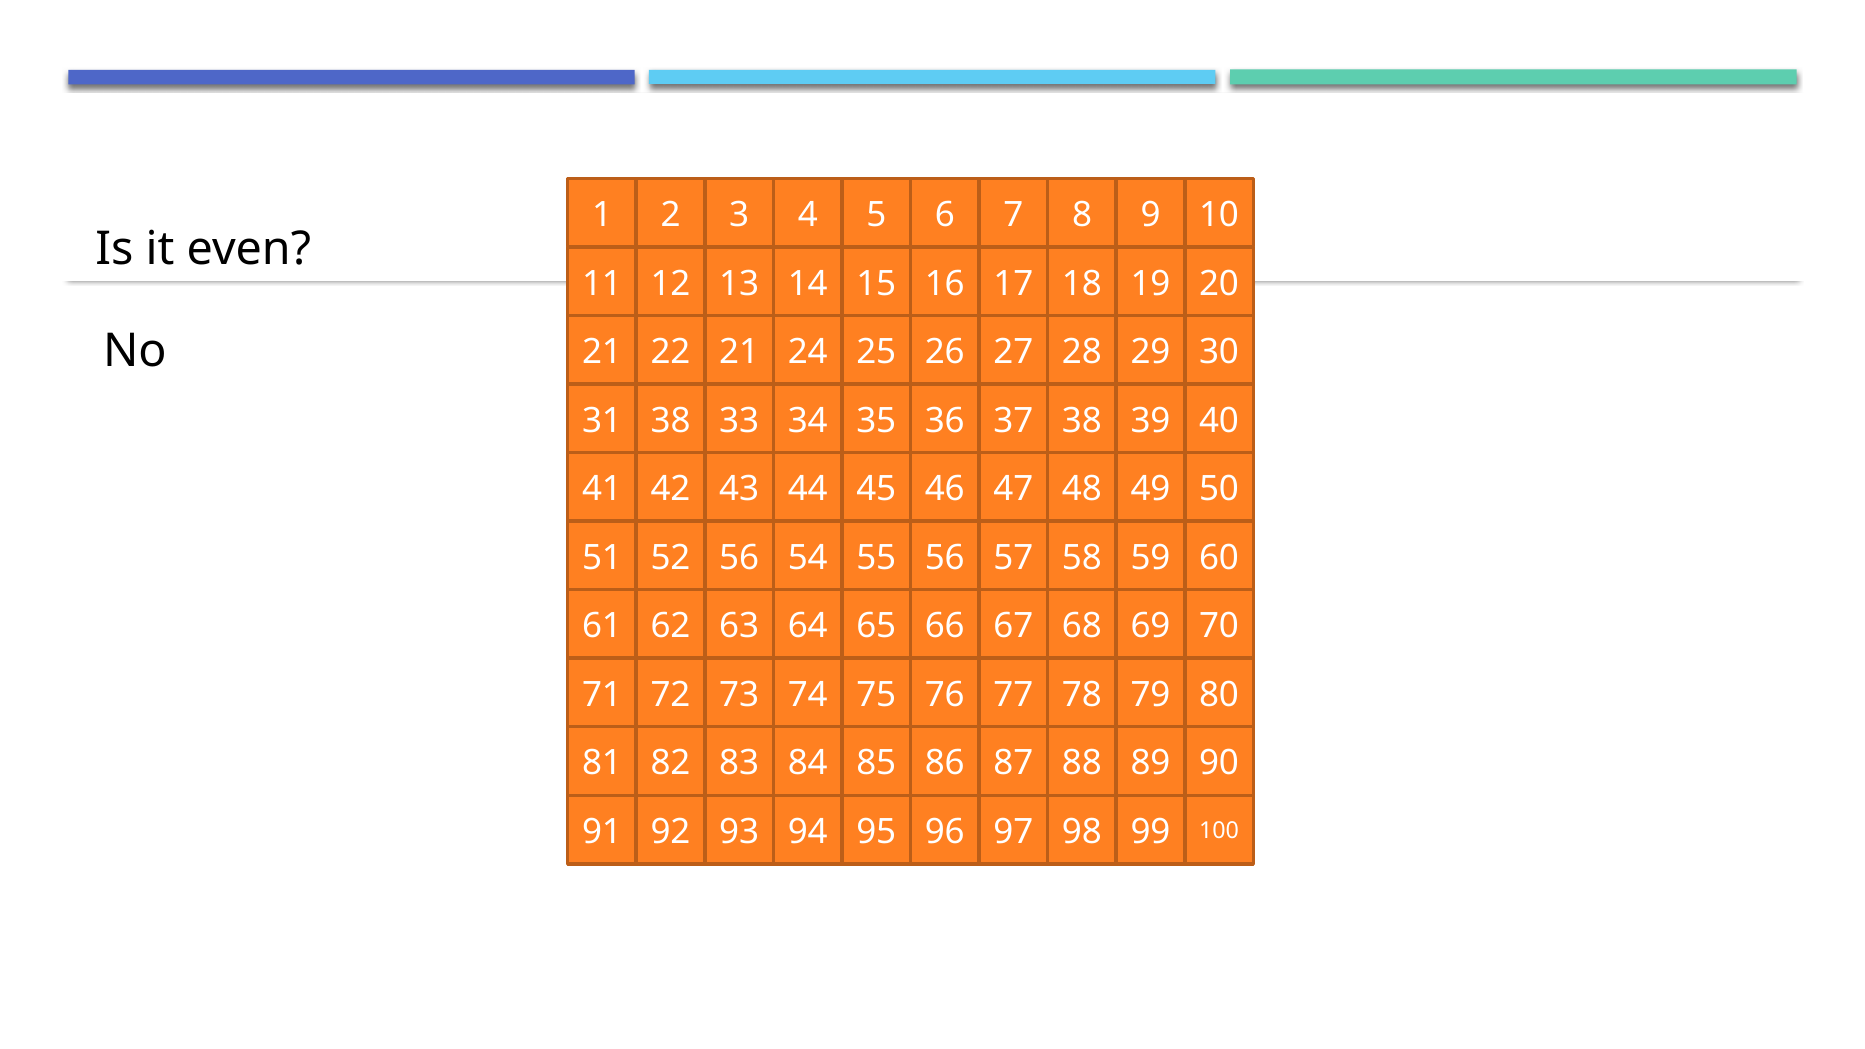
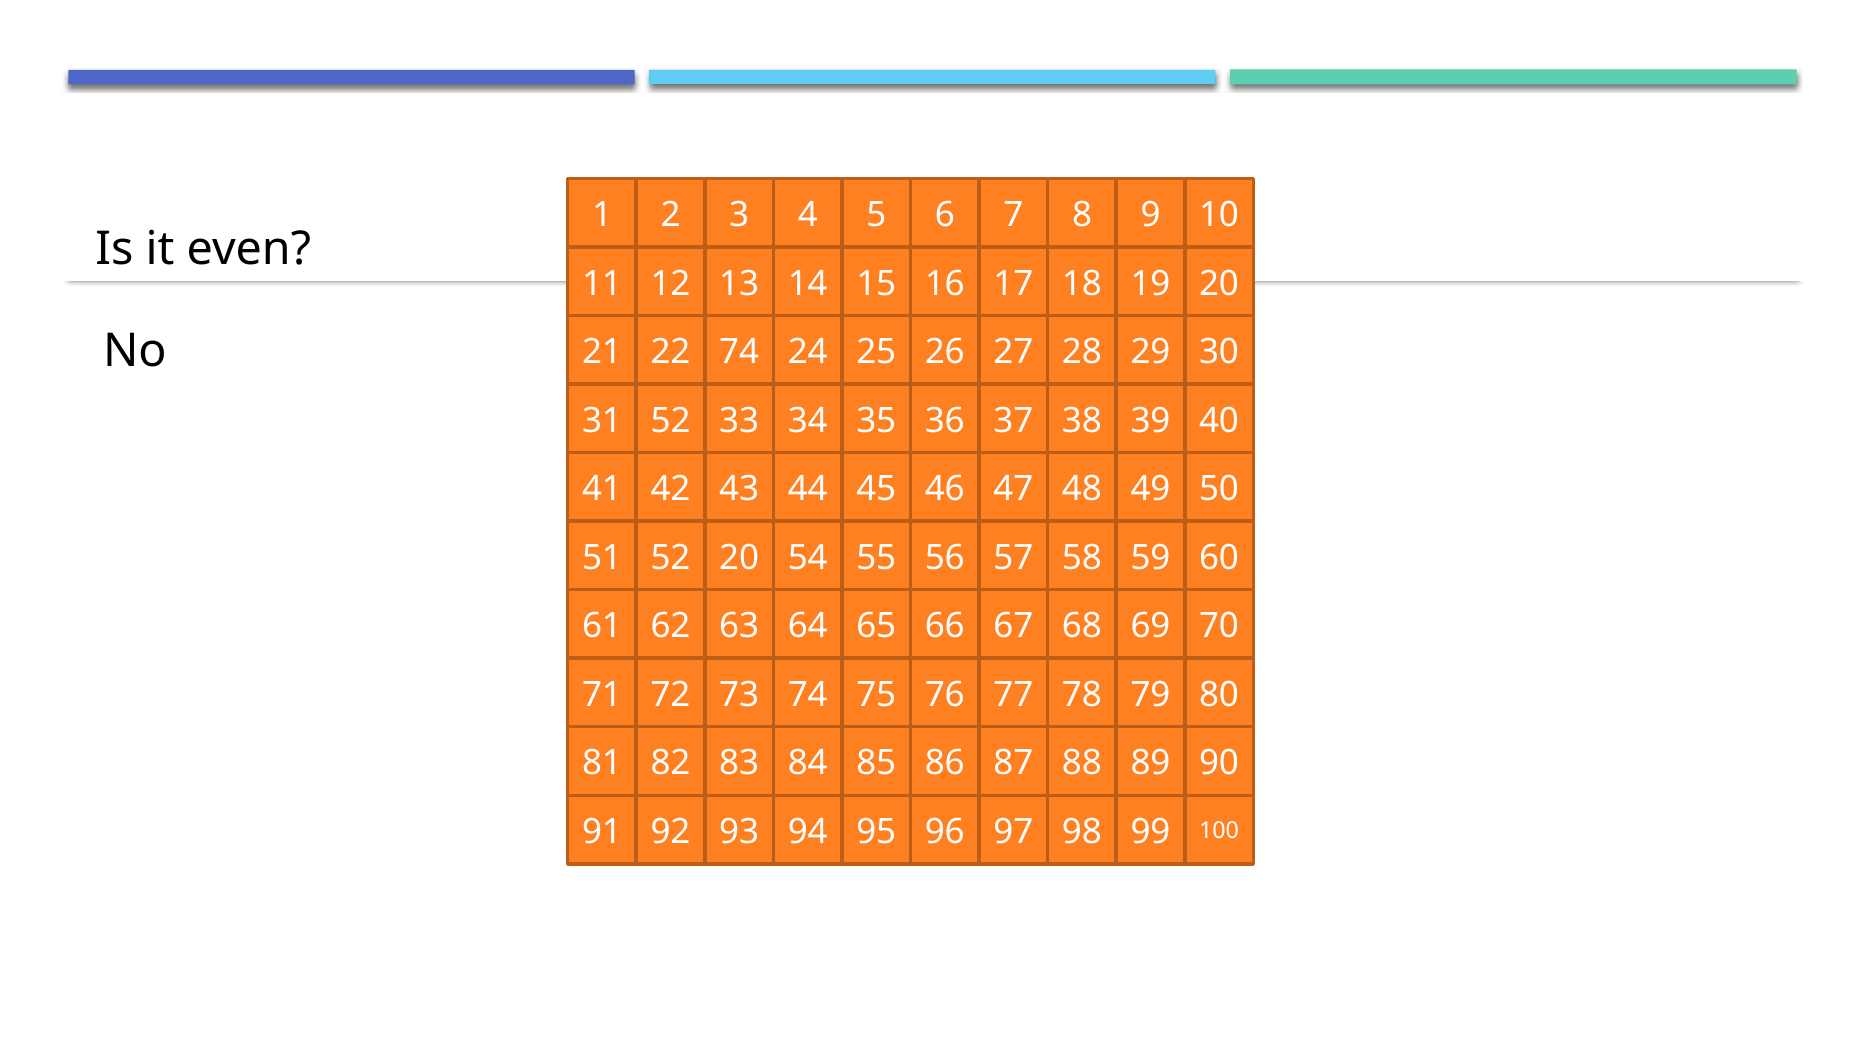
22 21: 21 -> 74 (739, 352)
31 38: 38 -> 52 (671, 421)
52 56: 56 -> 20 (739, 558)
